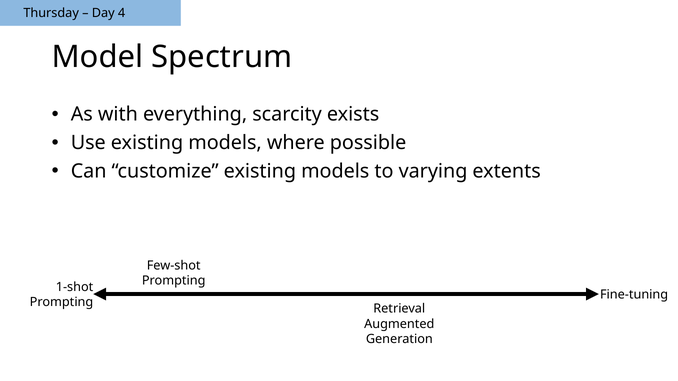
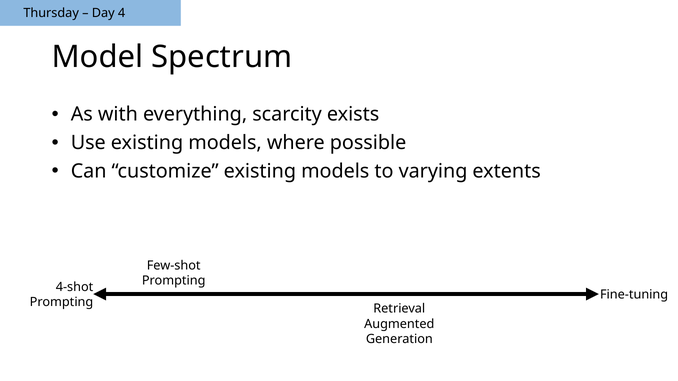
1-shot: 1-shot -> 4-shot (75, 287)
